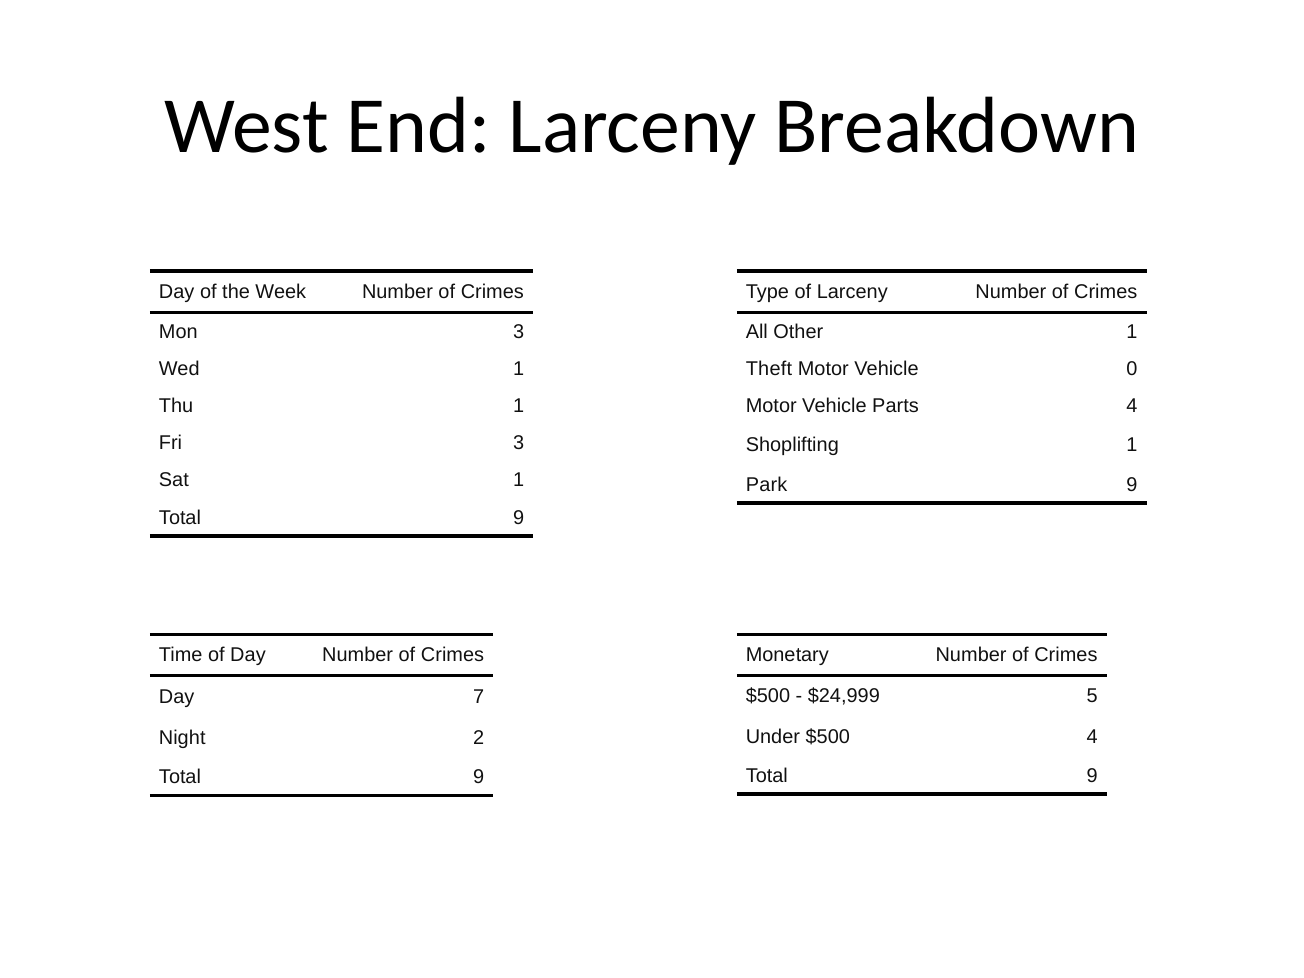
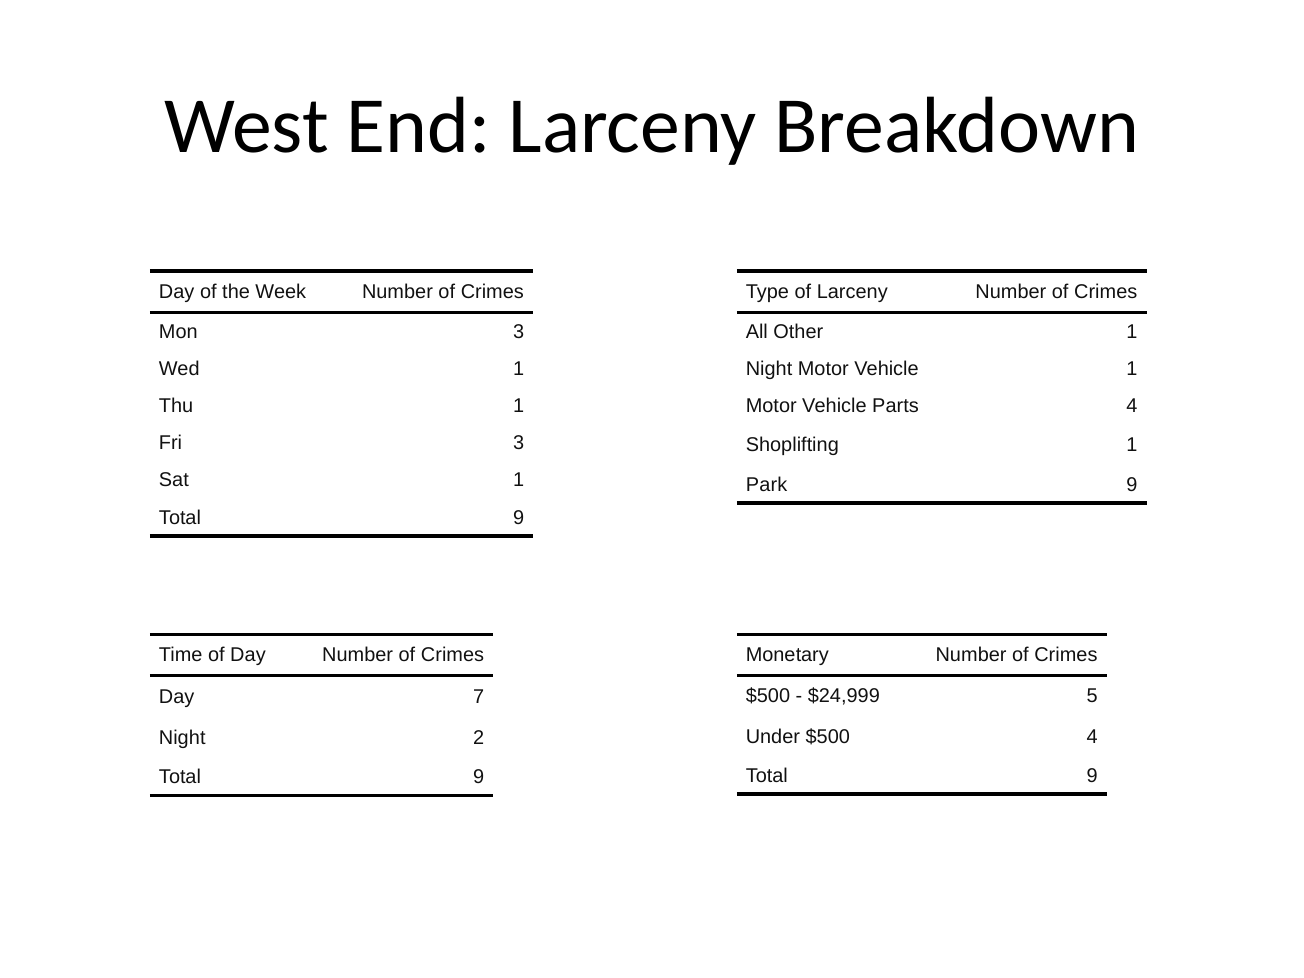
Theft: Theft -> Night (769, 369)
Vehicle 0: 0 -> 1 (1132, 369)
